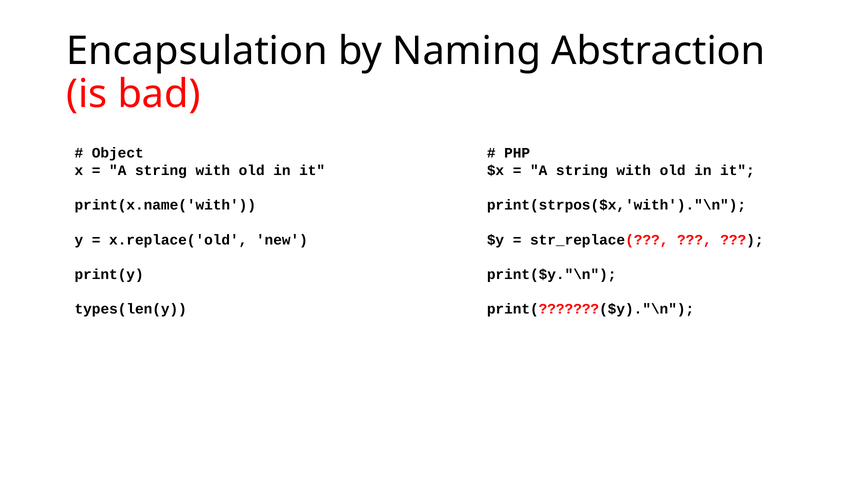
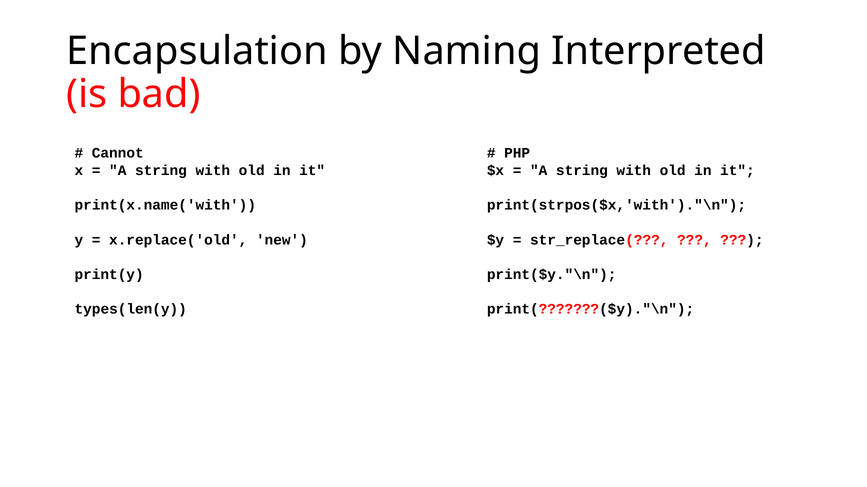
Abstraction: Abstraction -> Interpreted (659, 51)
Object: Object -> Cannot (118, 153)
